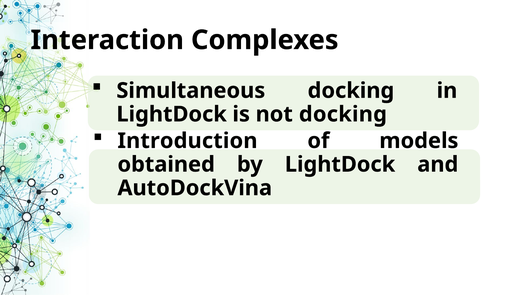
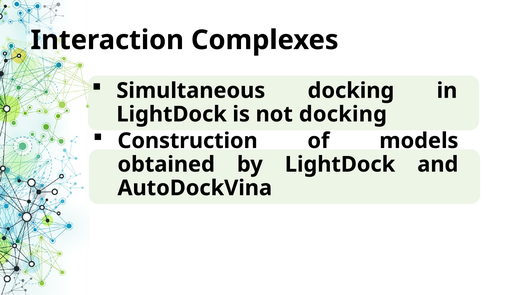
Introduction: Introduction -> Construction (188, 141)
